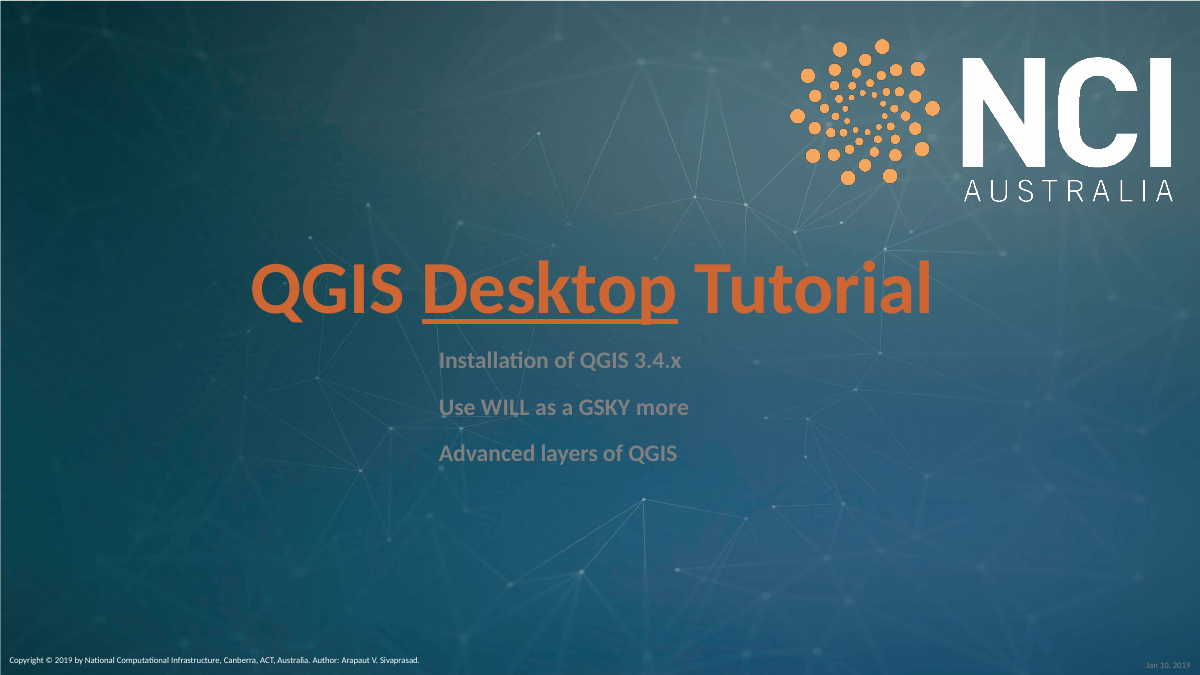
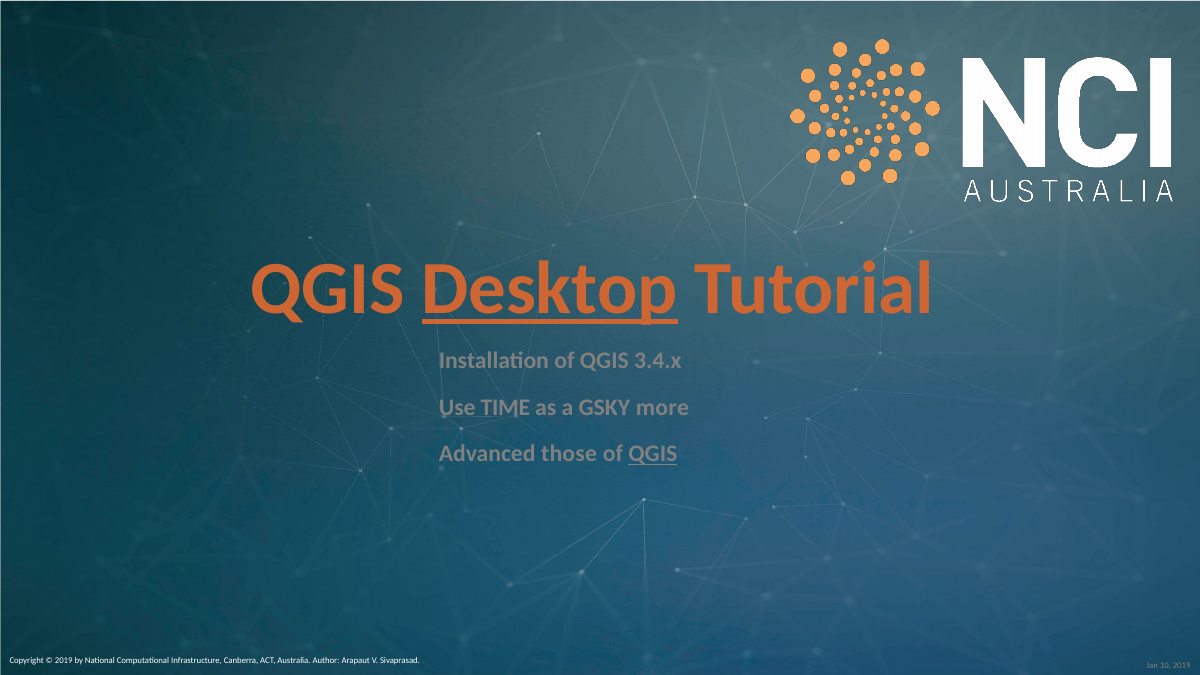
WILL: WILL -> TIME (505, 407)
layers: layers -> those (569, 454)
QGIS underline: none -> present (653, 454)
